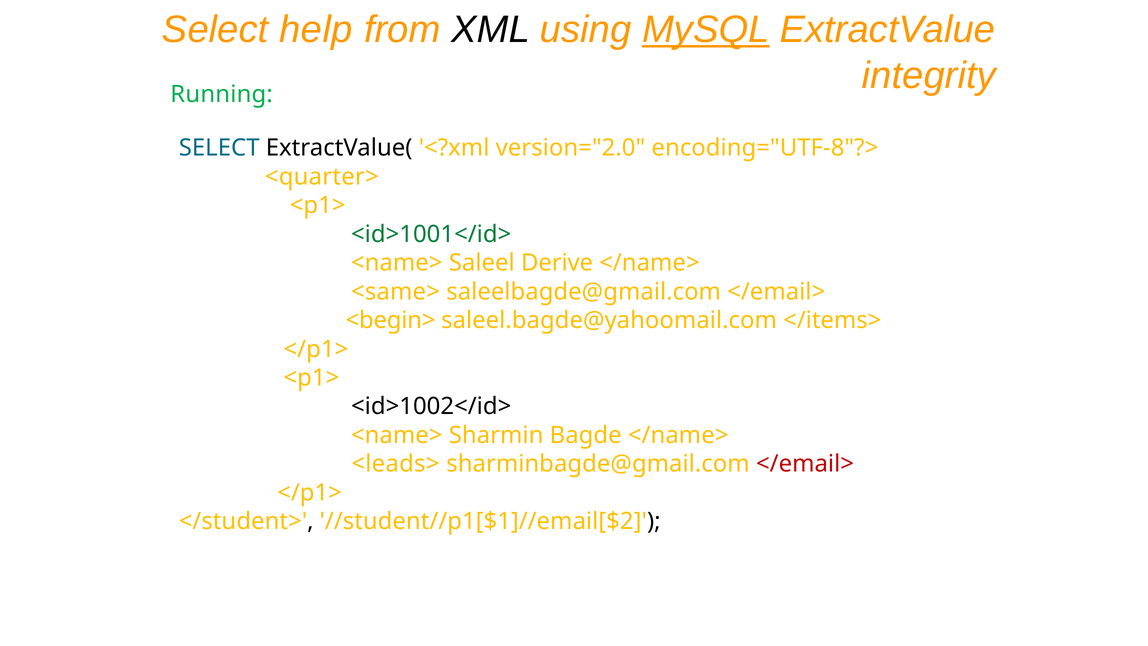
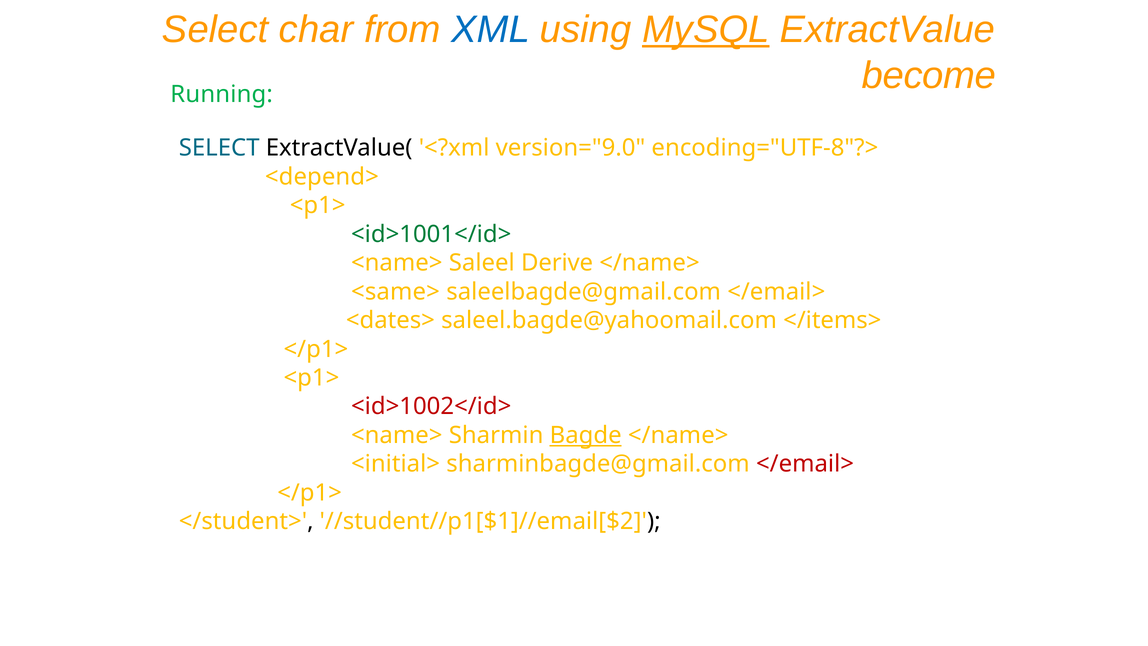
help: help -> char (316, 30)
XML colour: black -> blue (491, 30)
integrity: integrity -> become (929, 76)
version="2.0: version="2.0 -> version="9.0 (570, 148)
<quarter>: <quarter> -> <depend> (322, 177)
<begin>: <begin> -> <dates> (390, 320)
<id>1002</id> colour: black -> red (431, 406)
Bagde underline: none -> present (586, 435)
<leads>: <leads> -> <initial> (396, 464)
